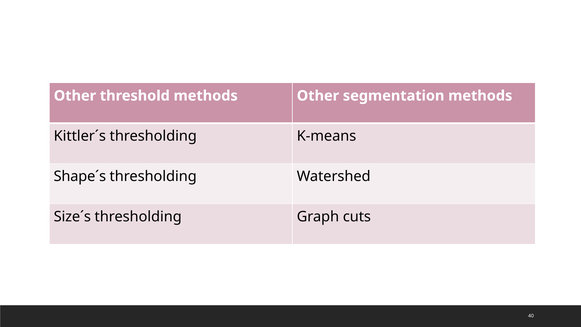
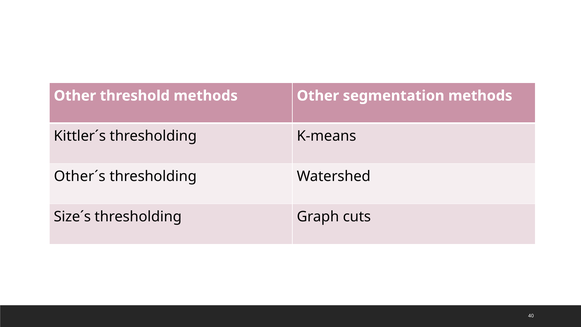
Shape´s: Shape´s -> Other´s (80, 176)
